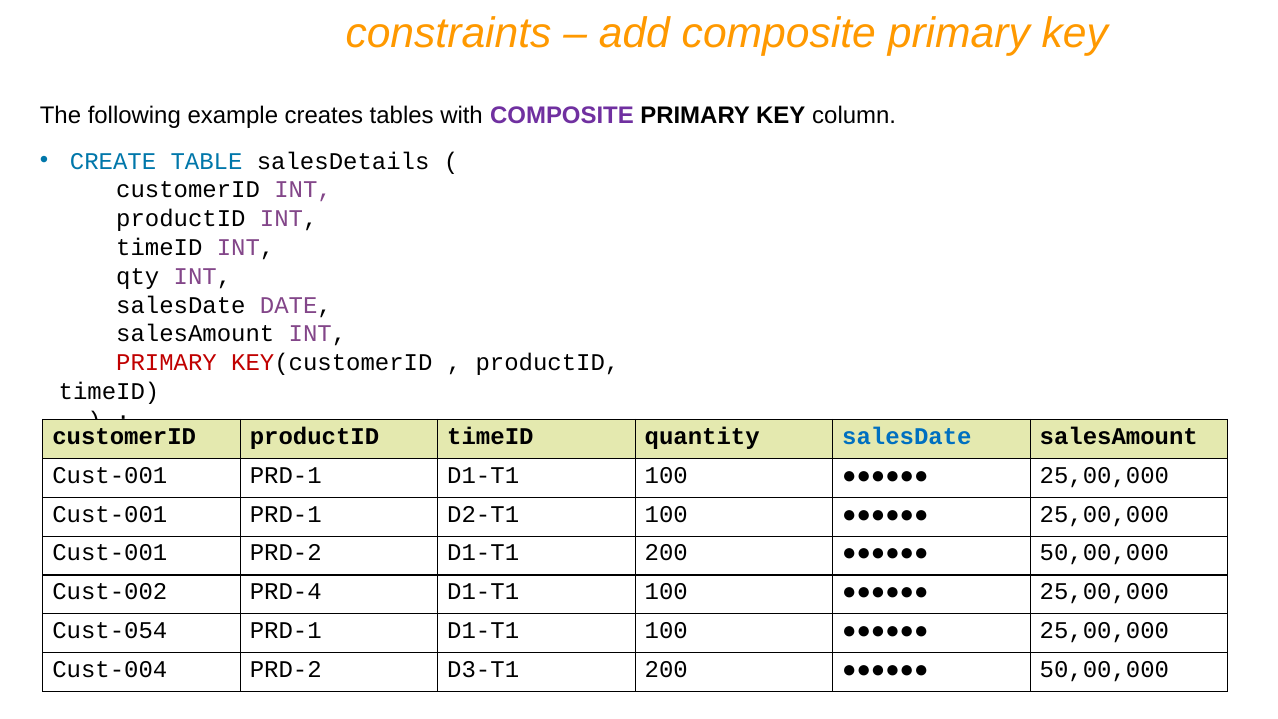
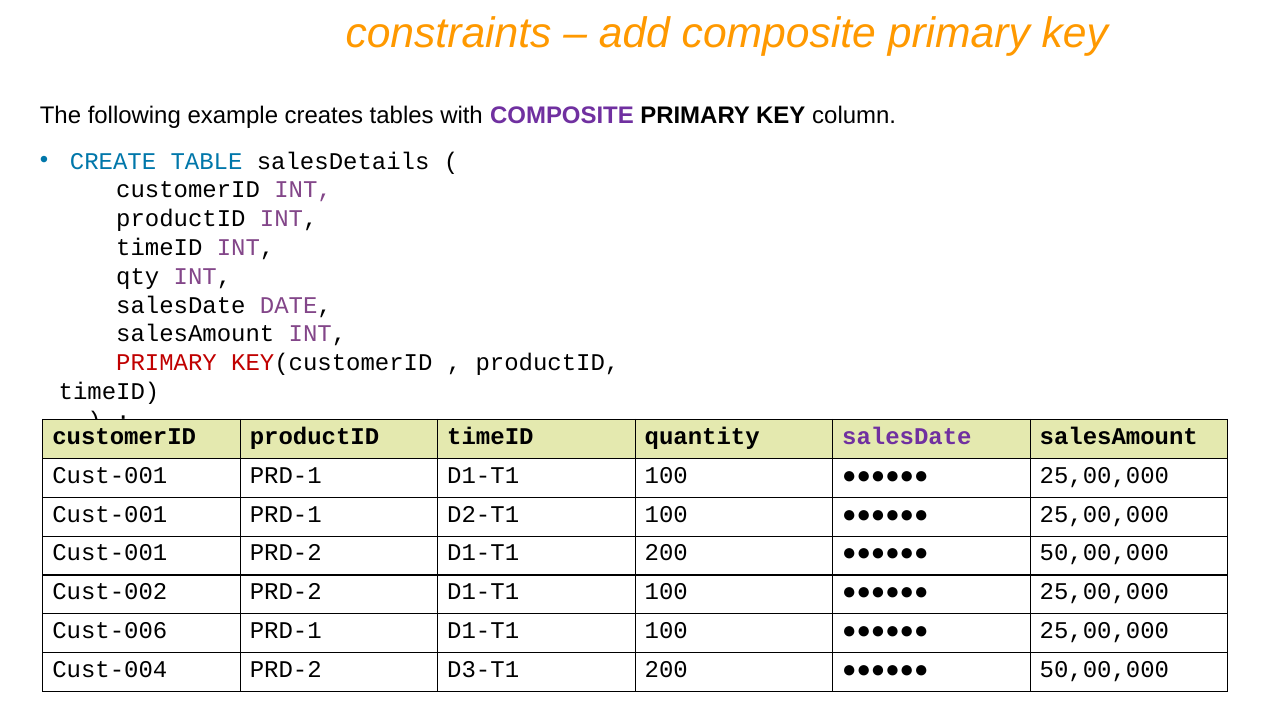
salesDate colour: blue -> purple (907, 436)
Cust-002 PRD-4: PRD-4 -> PRD-2 (286, 592)
Cust-054: Cust-054 -> Cust-006 (110, 631)
